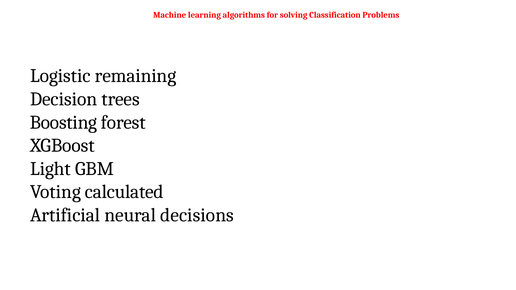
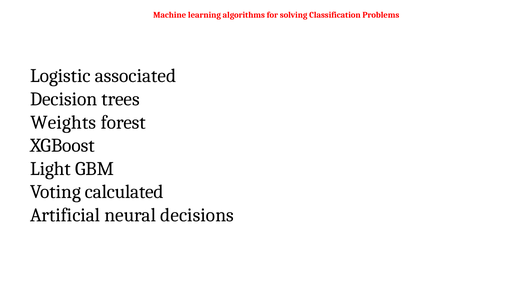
remaining: remaining -> associated (135, 76)
Boosting: Boosting -> Weights (63, 122)
